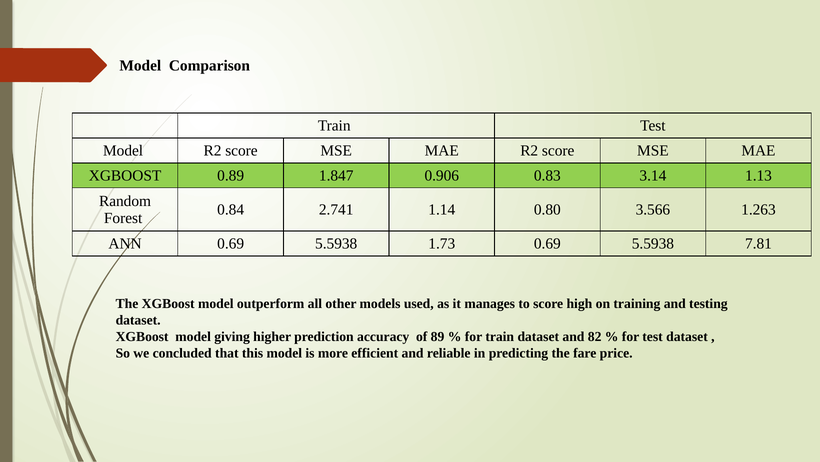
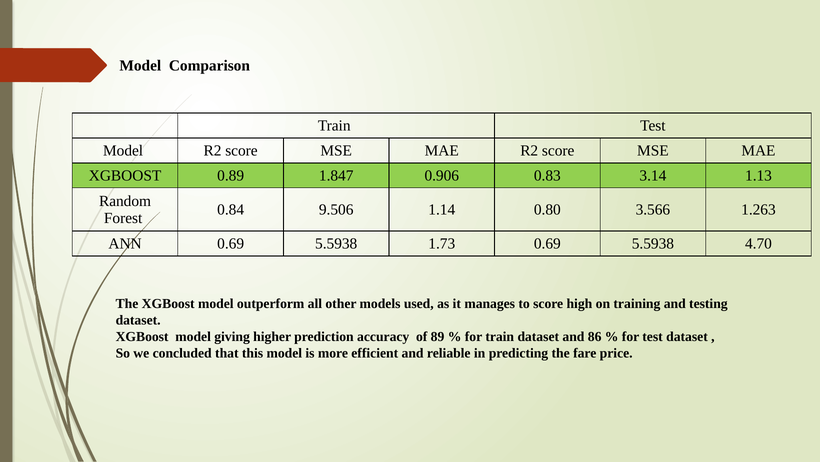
2.741: 2.741 -> 9.506 (336, 209)
7.81: 7.81 -> 4.70 (758, 243)
82: 82 -> 86 (595, 336)
